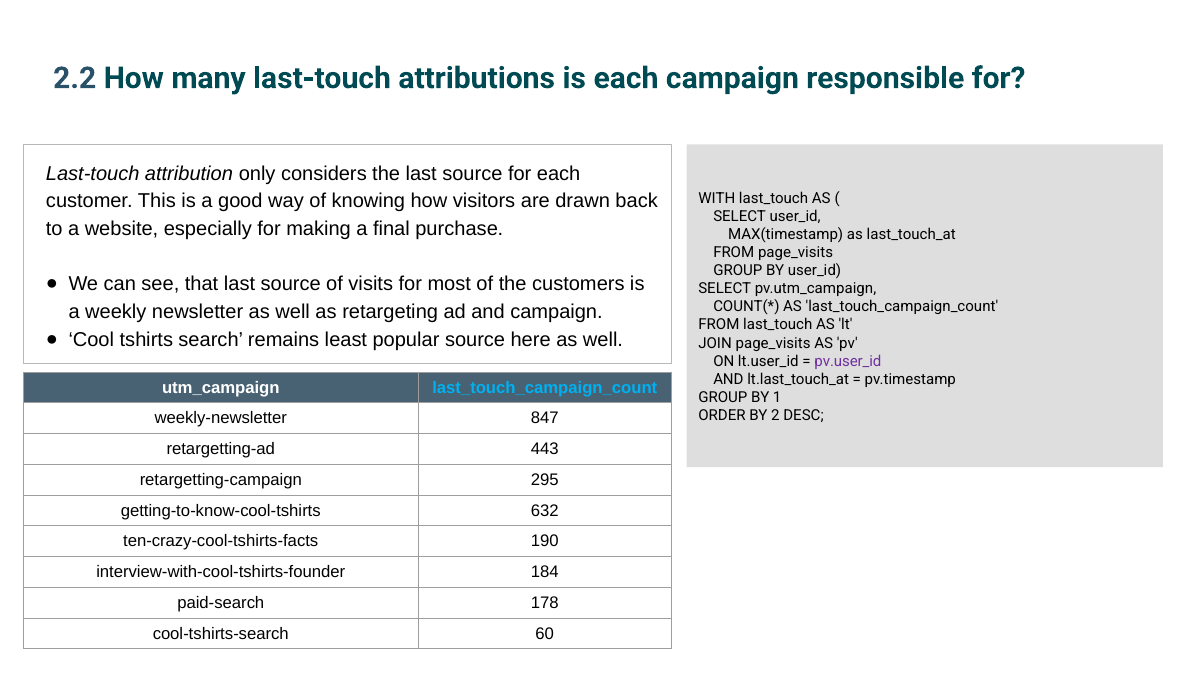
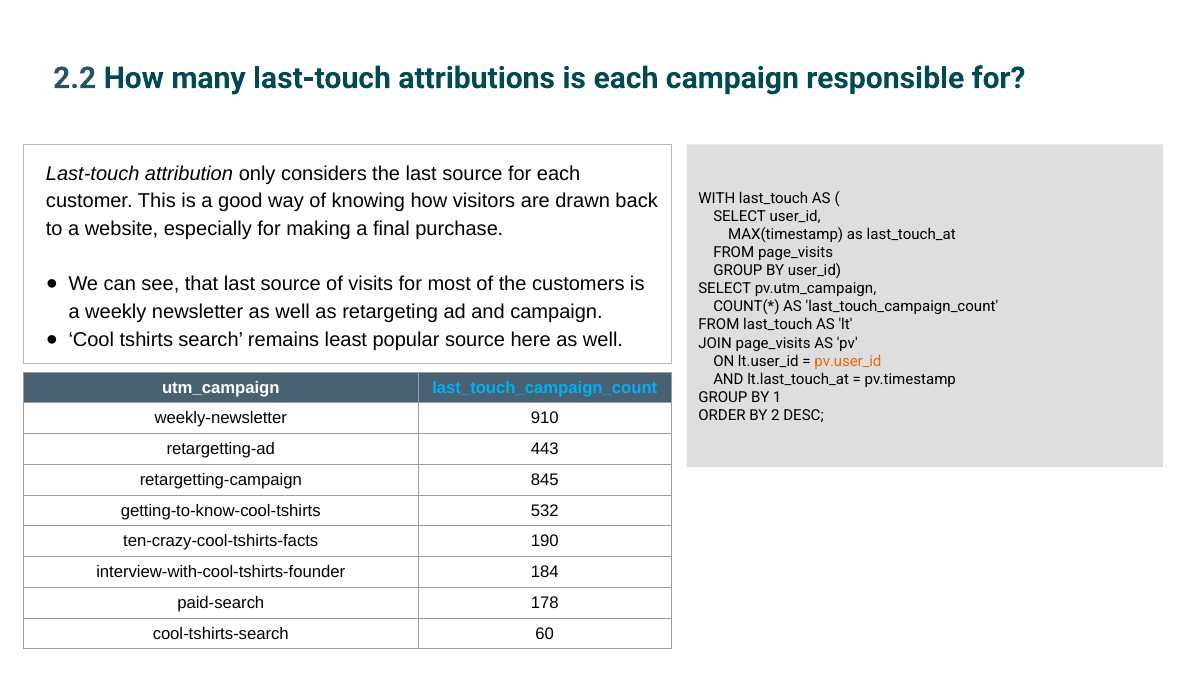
pv.user_id colour: purple -> orange (848, 361)
847: 847 -> 910 (545, 419)
295: 295 -> 845 (545, 480)
632: 632 -> 532 (545, 511)
